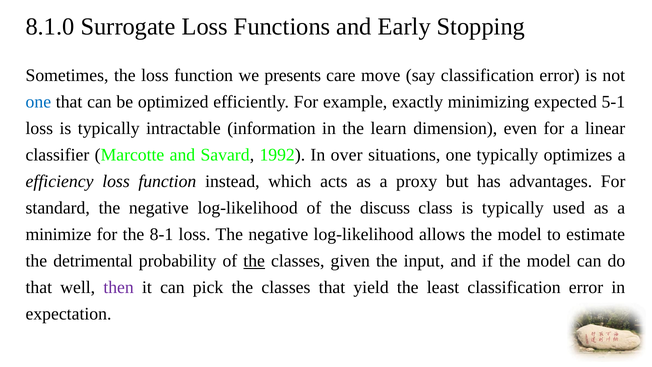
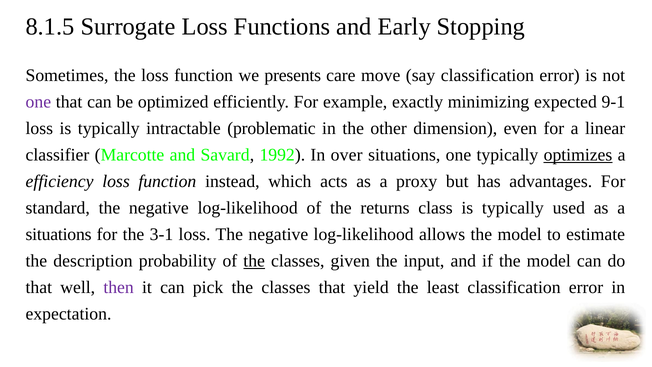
8.1.0: 8.1.0 -> 8.1.5 (50, 26)
one colour: blue -> purple (38, 102)
5-1: 5-1 -> 9-1 (613, 102)
information: information -> problematic (271, 128)
learn: learn -> other (389, 128)
optimizes underline: none -> present (578, 155)
discuss: discuss -> returns (385, 208)
minimize: minimize -> situations (59, 234)
8-1: 8-1 -> 3-1 (161, 234)
detrimental: detrimental -> description (93, 261)
